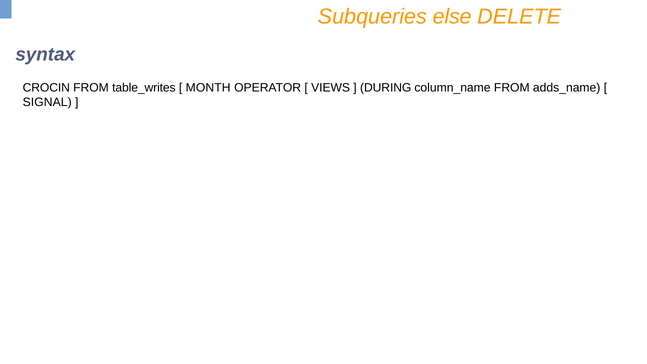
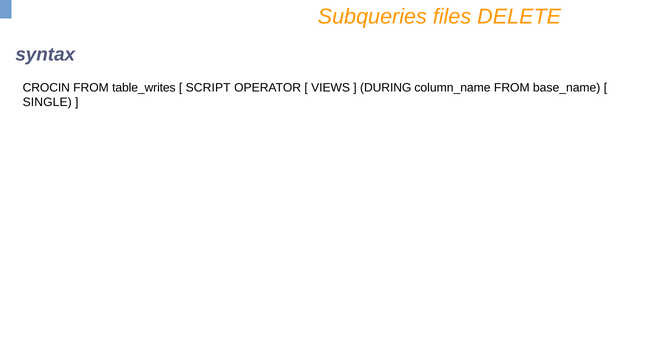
else: else -> files (452, 17)
MONTH: MONTH -> SCRIPT (208, 88)
adds_name: adds_name -> base_name (567, 88)
SIGNAL: SIGNAL -> SINGLE (47, 102)
